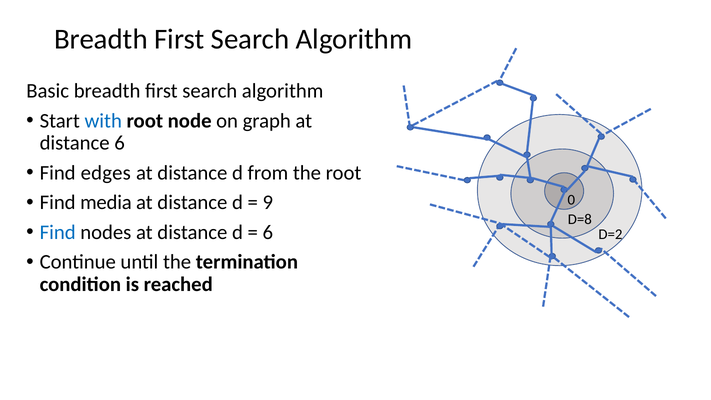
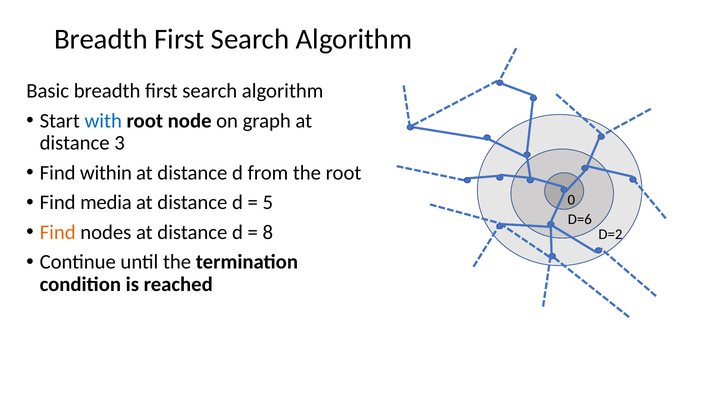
distance 6: 6 -> 3 (120, 143)
edges: edges -> within (106, 173)
9: 9 -> 5 (268, 203)
D=8: D=8 -> D=6 (580, 219)
Find colour: blue -> orange (58, 232)
6: 6 -> 8 (268, 232)
